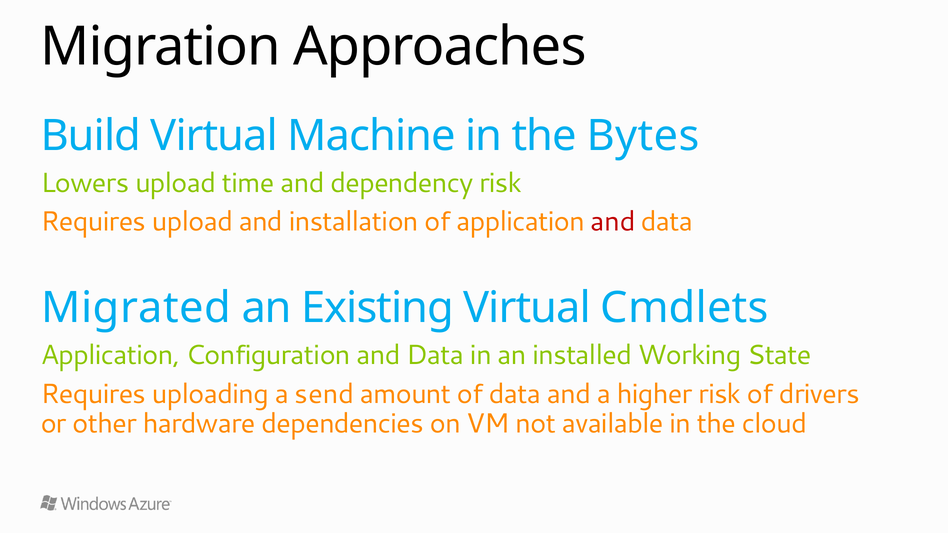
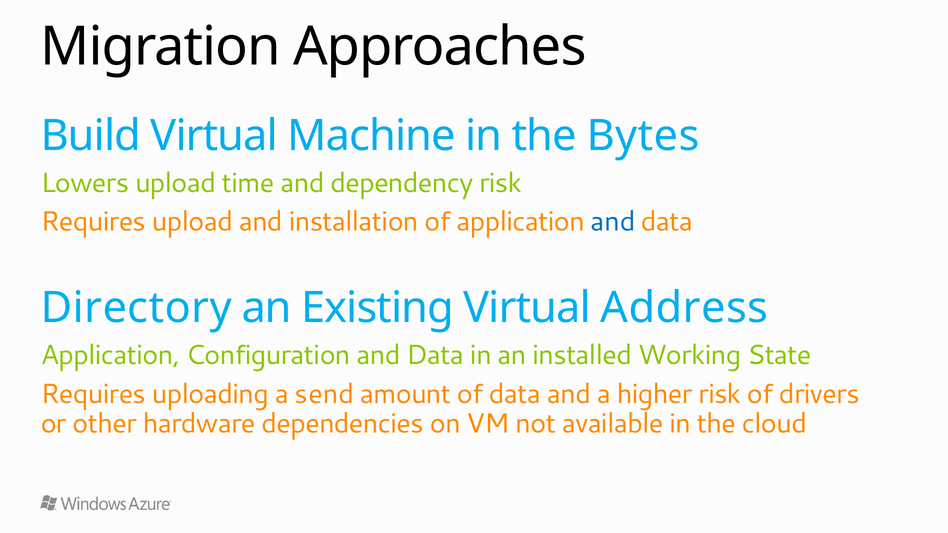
and colour: red -> blue (613, 222)
Migrated: Migrated -> Directory (136, 308)
Cmdlets: Cmdlets -> Address (684, 308)
